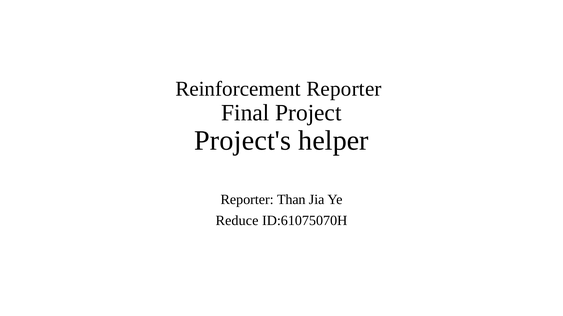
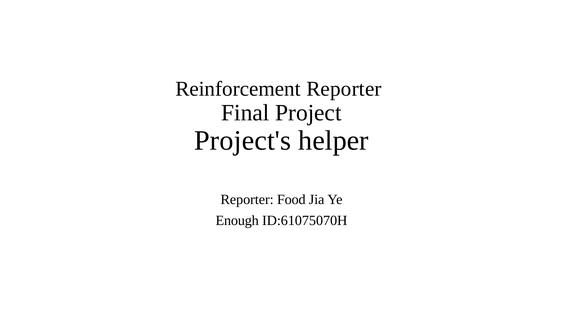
Than: Than -> Food (291, 200)
Reduce: Reduce -> Enough (237, 221)
